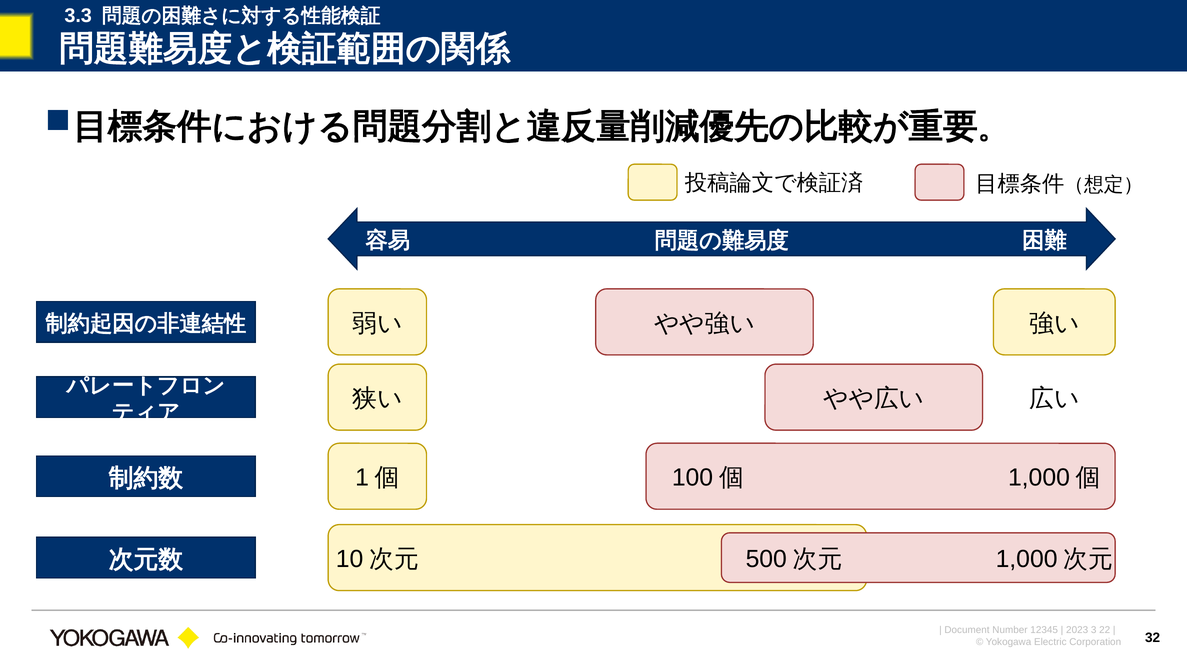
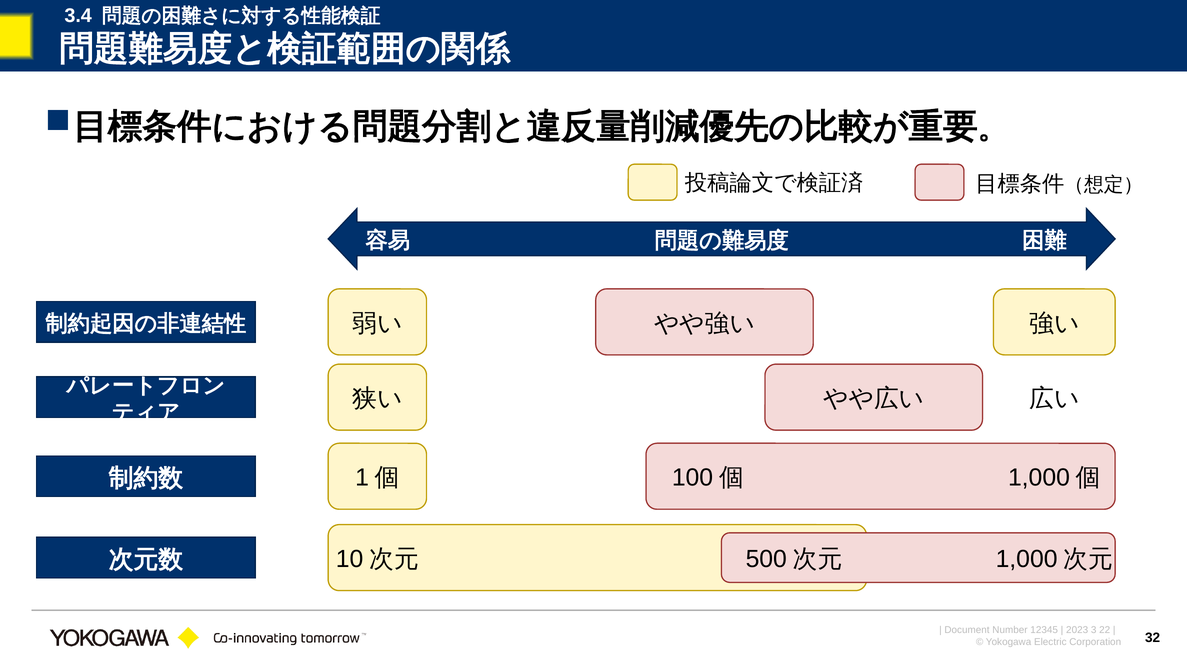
3.3: 3.3 -> 3.4 (78, 16)
